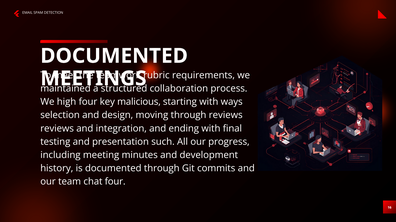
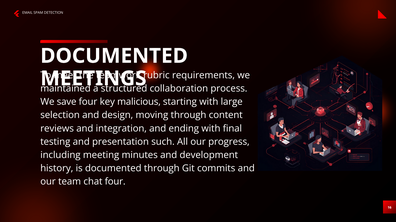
high: high -> save (67, 102)
ways: ways -> large (232, 102)
through reviews: reviews -> content (226, 116)
